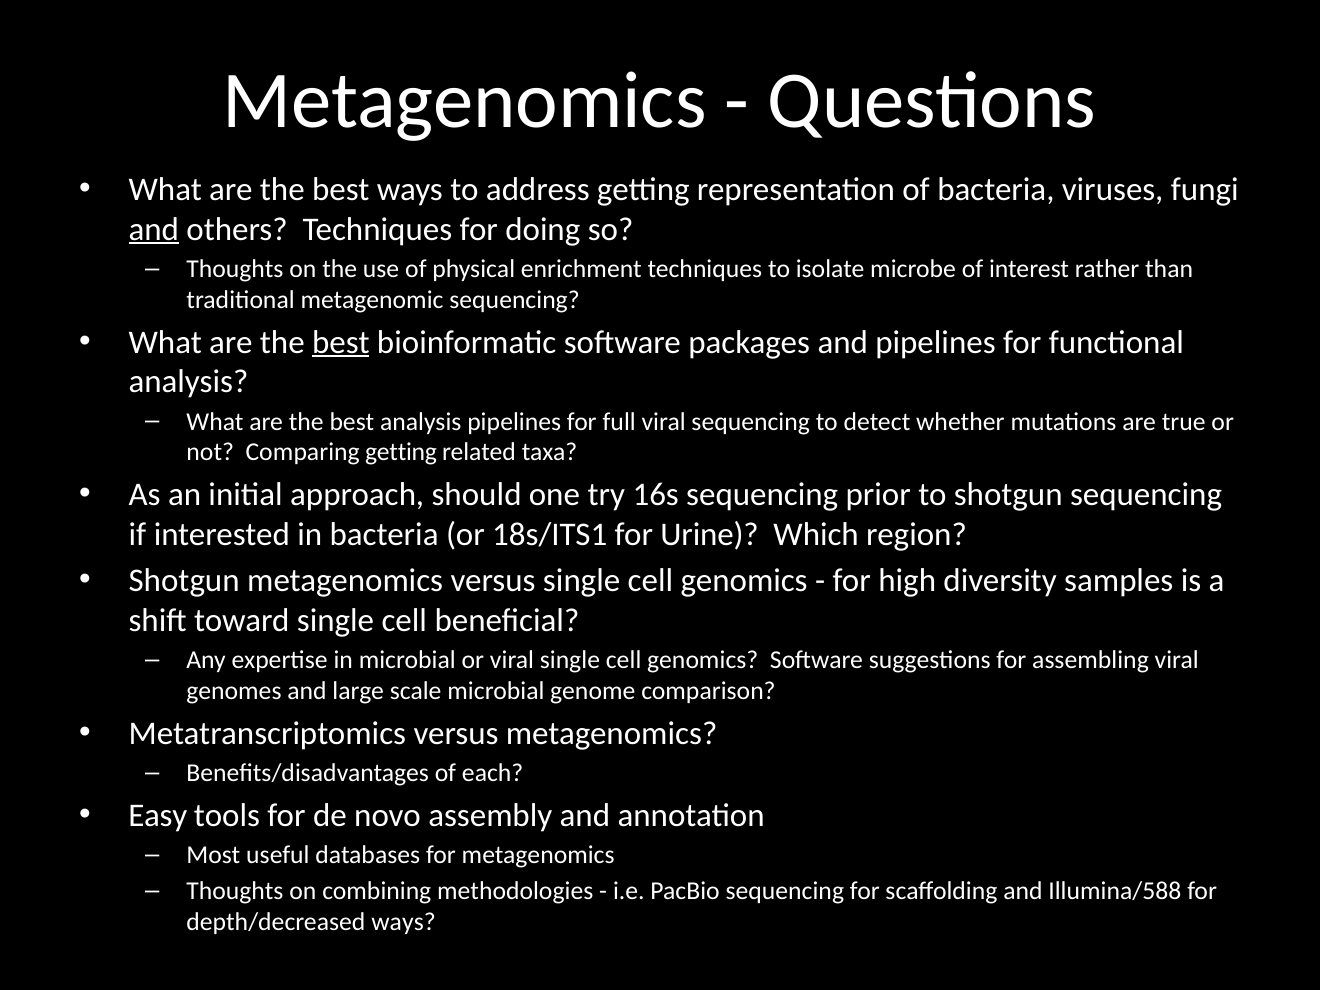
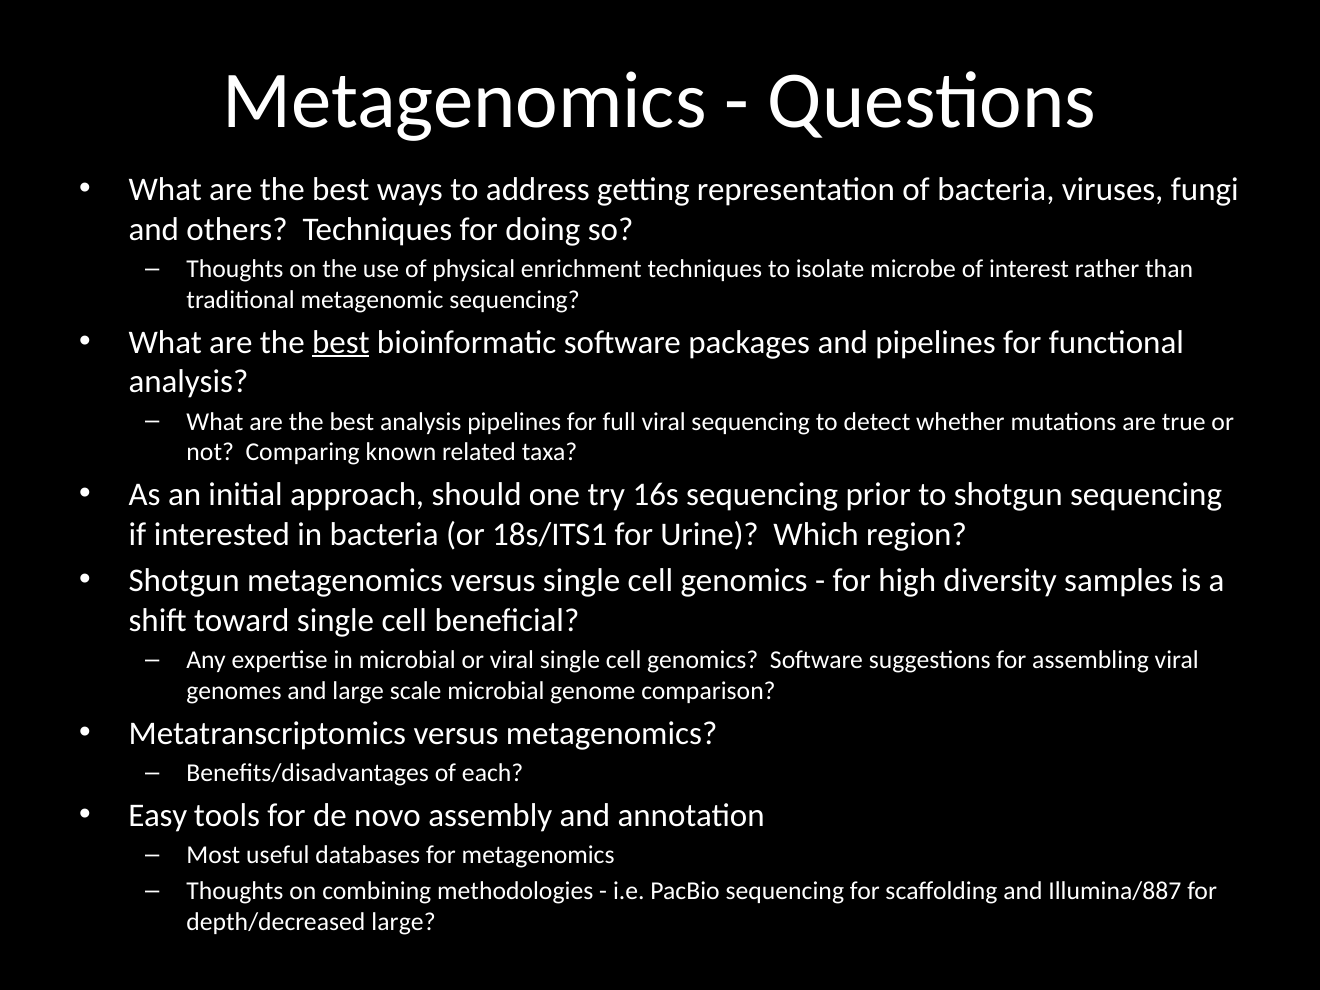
and underline: present -> none (154, 229)
Comparing getting: getting -> known (401, 452)
Illumina/588: Illumina/588 -> Illumina/887 (1115, 891)
depth/decreased ways: ways -> large (404, 922)
